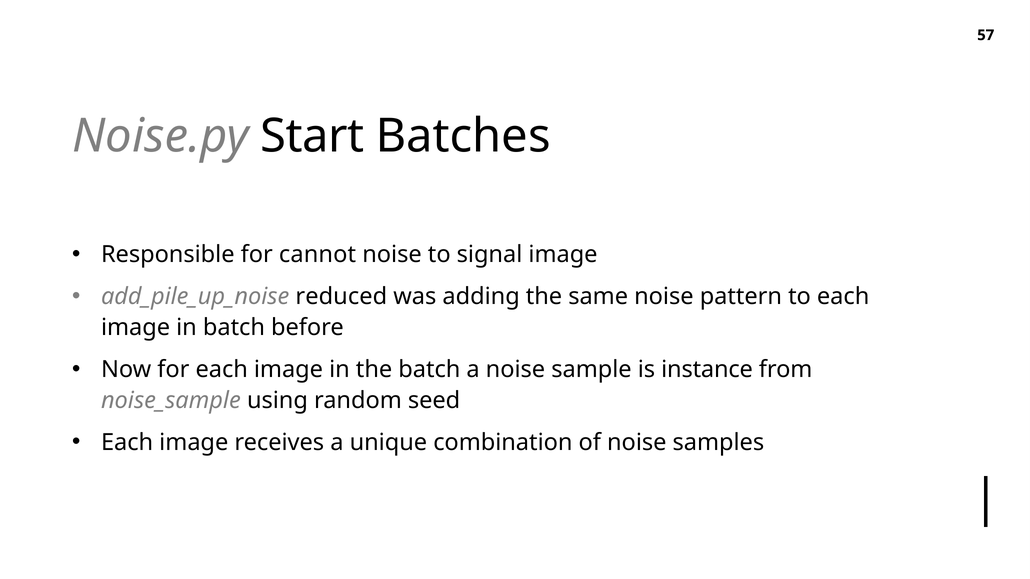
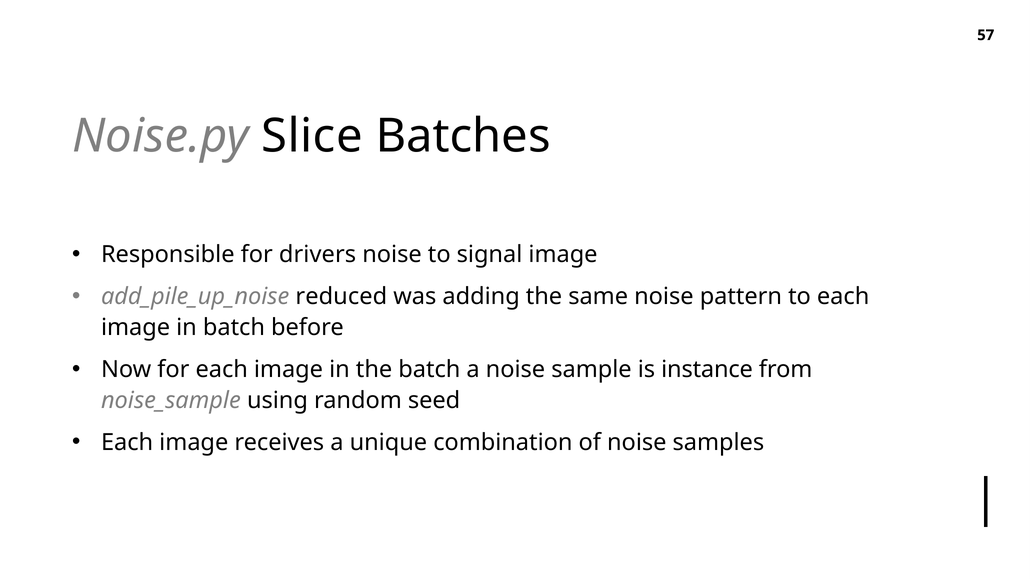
Start: Start -> Slice (312, 136)
cannot: cannot -> drivers (318, 255)
